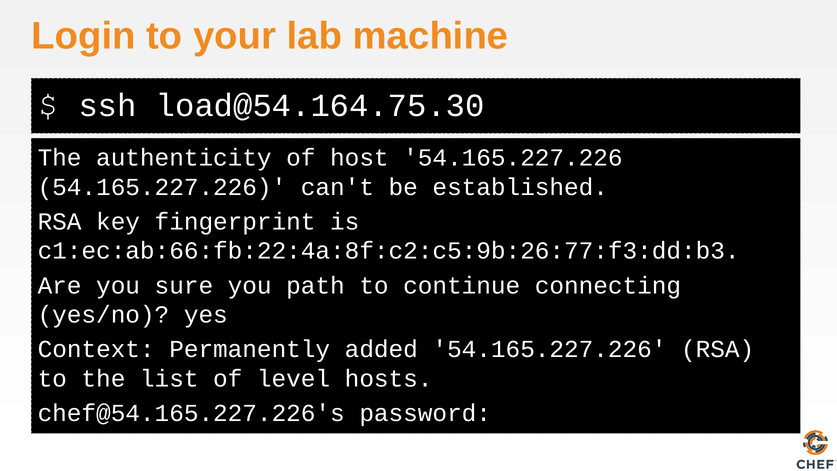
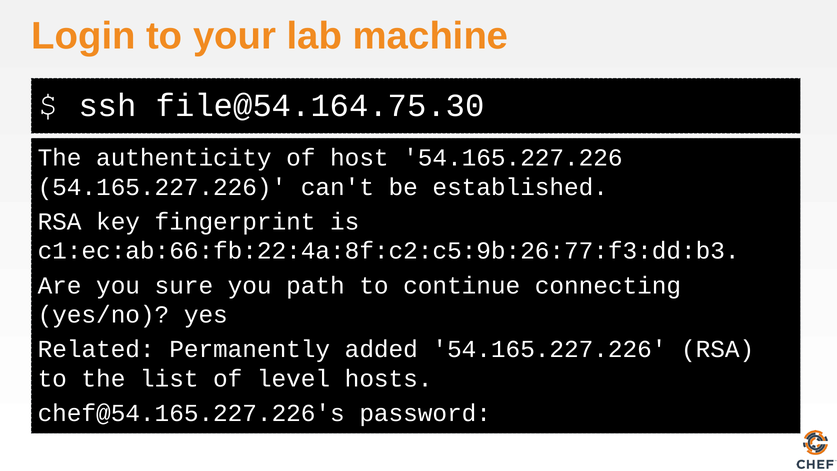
load@54.164.75.30: load@54.164.75.30 -> file@54.164.75.30 (320, 106)
Context: Context -> Related (96, 349)
